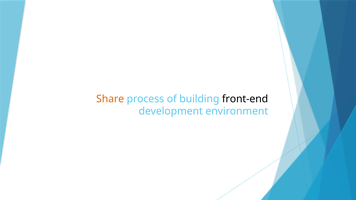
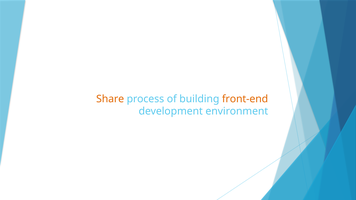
front-end colour: black -> orange (245, 99)
